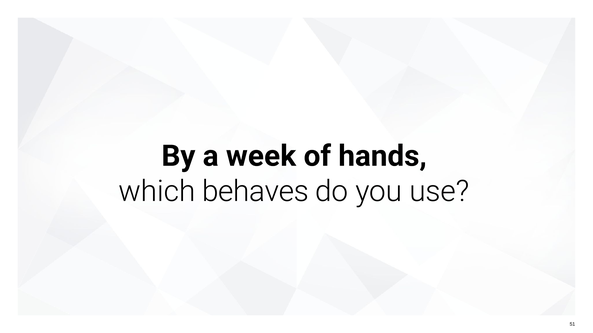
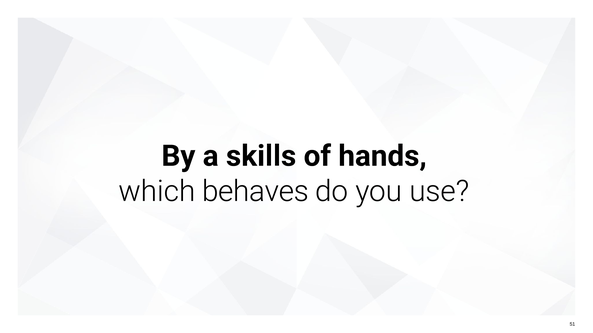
week: week -> skills (261, 156)
